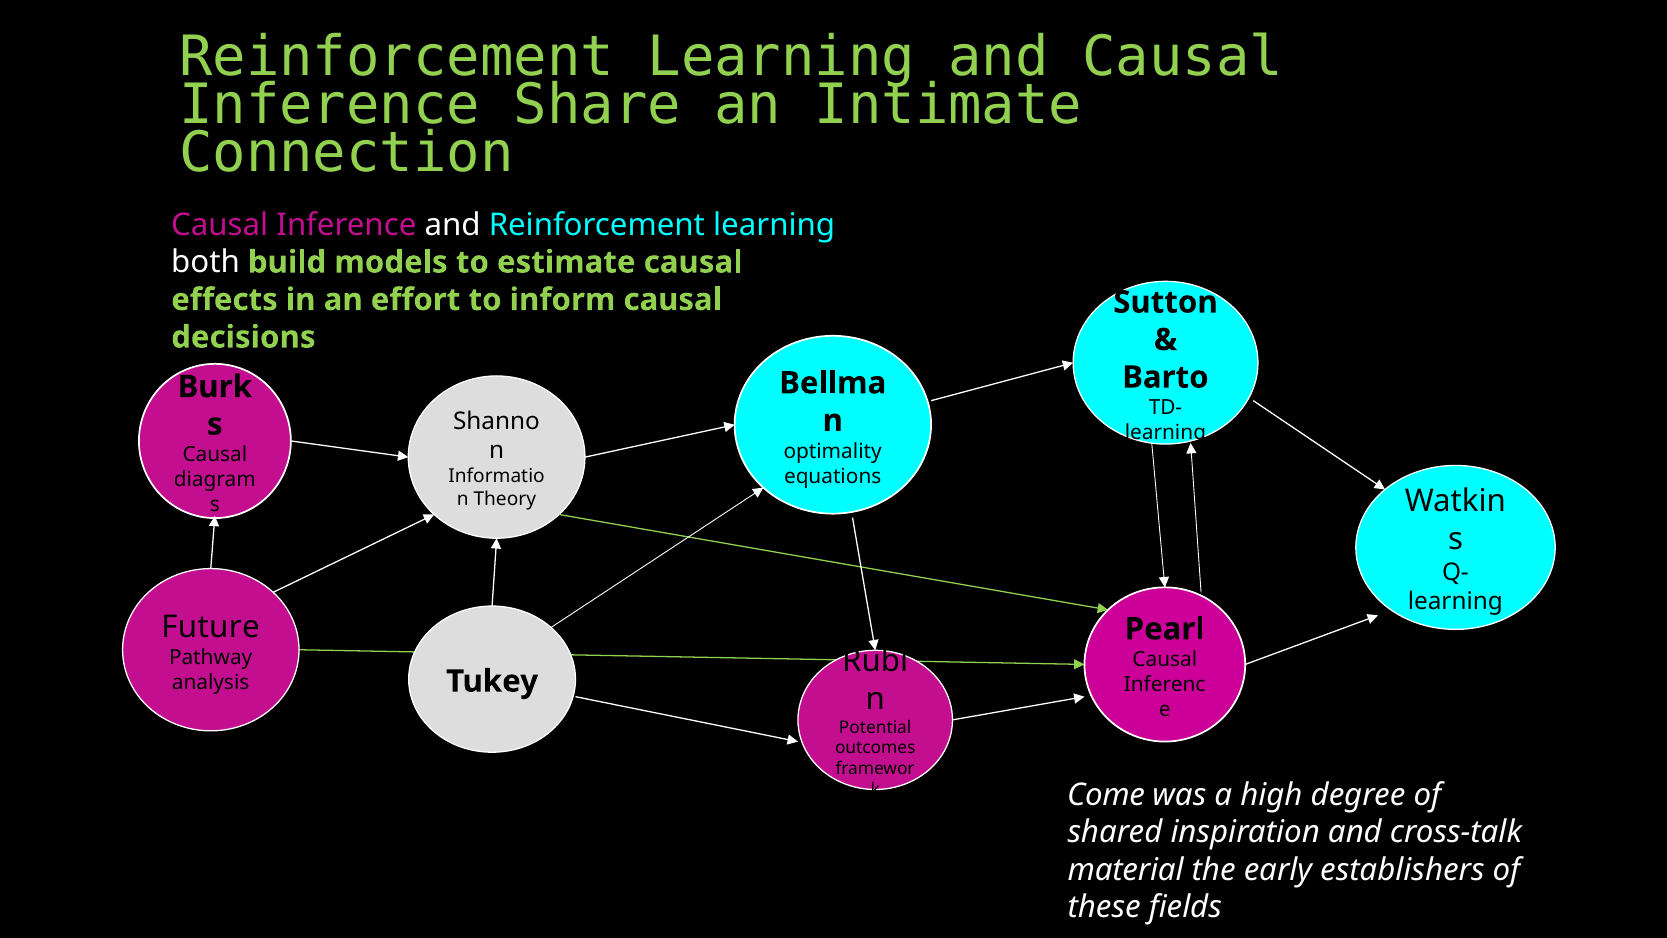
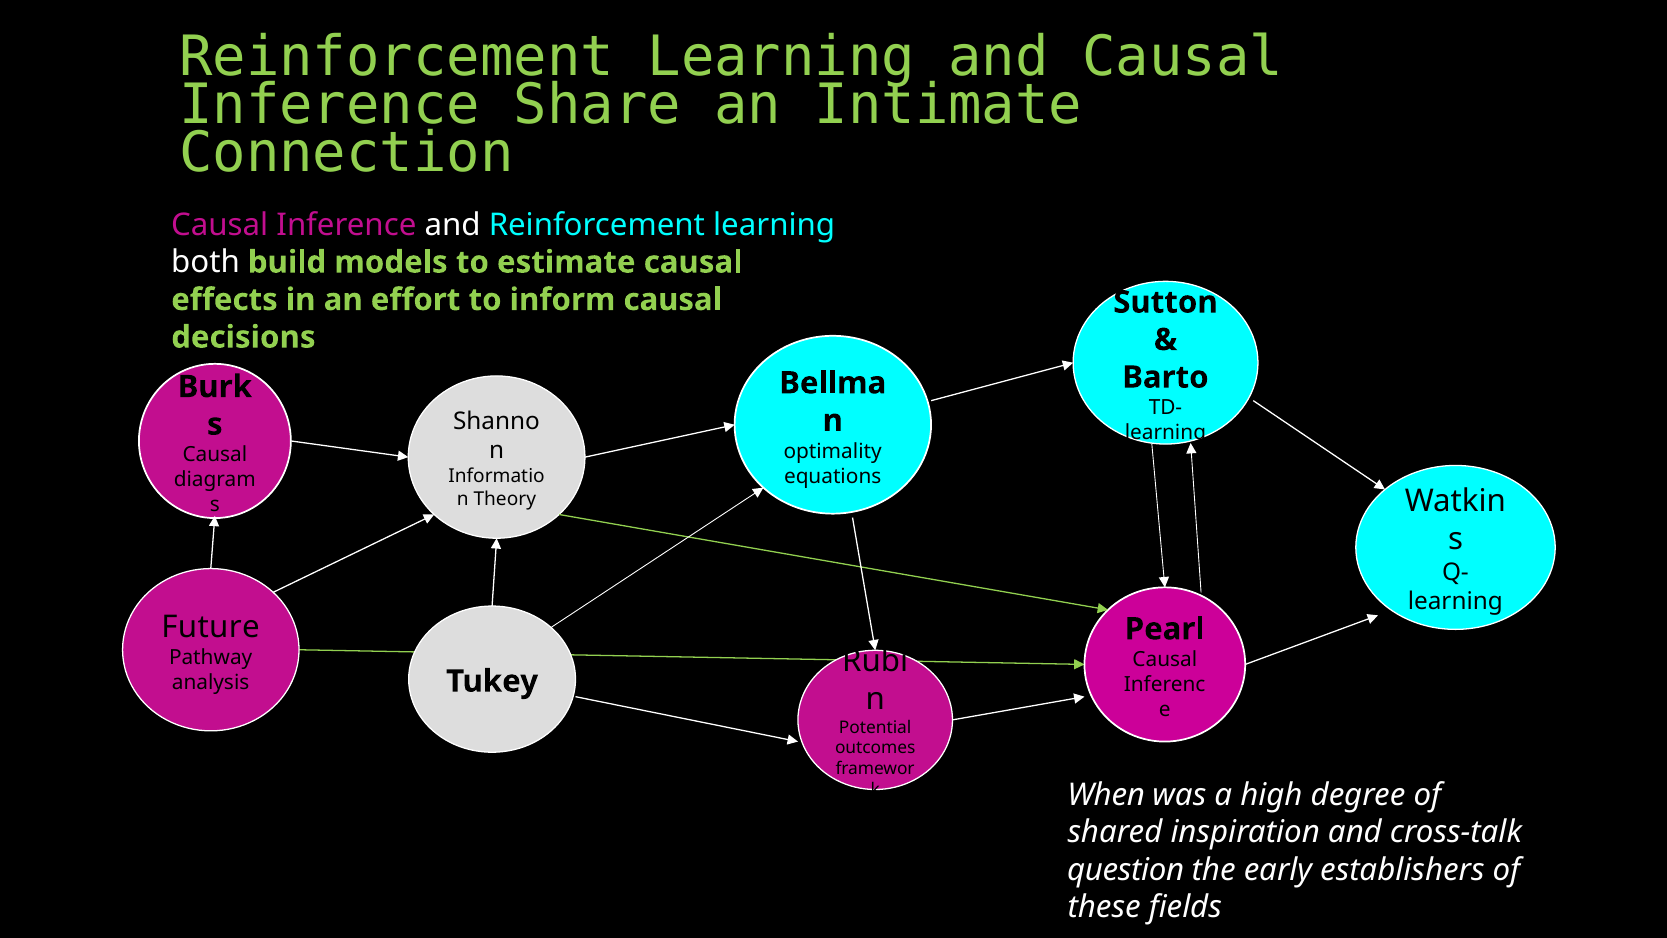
Come: Come -> When (1106, 795)
material: material -> question (1126, 870)
